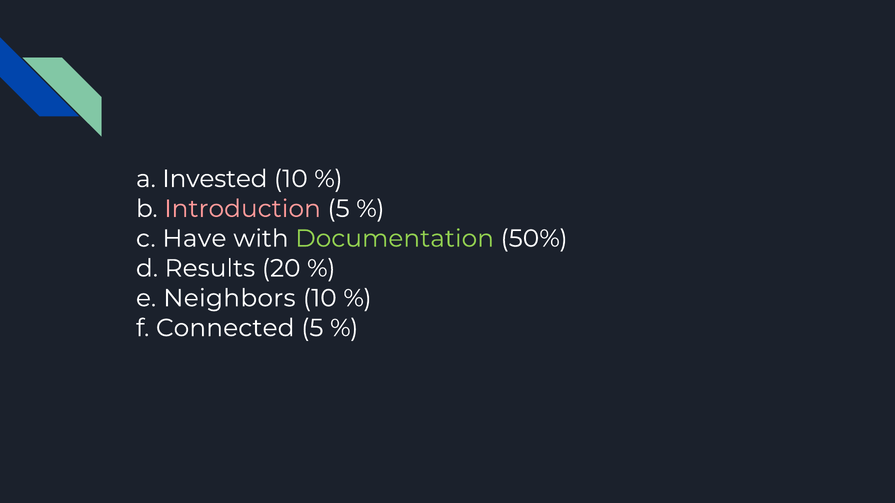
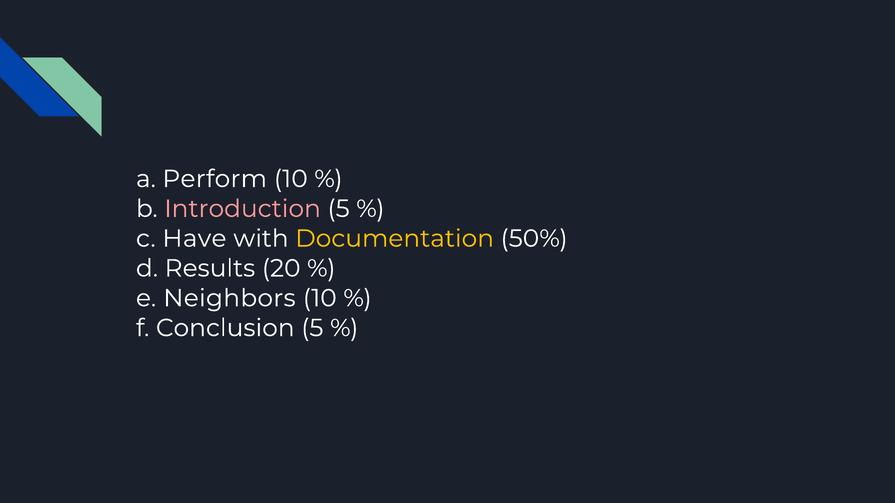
Invested: Invested -> Perform (215, 179)
Documentation colour: light green -> yellow (395, 239)
Connected: Connected -> Conclusion (225, 328)
